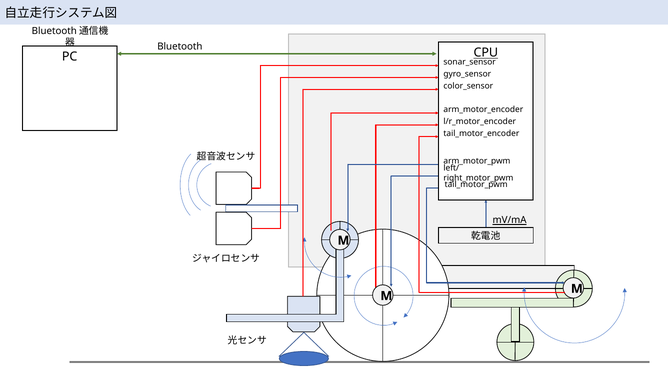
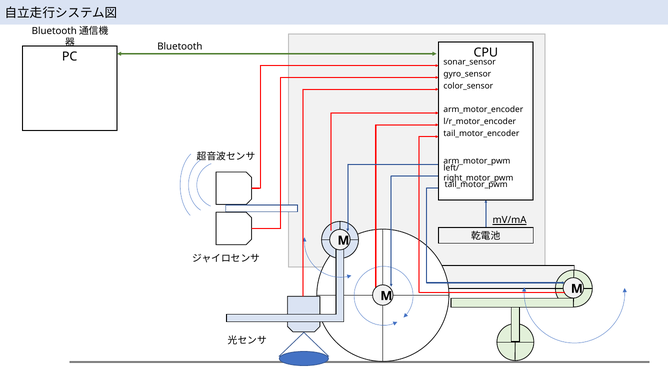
CPU underline: present -> none (486, 53)
